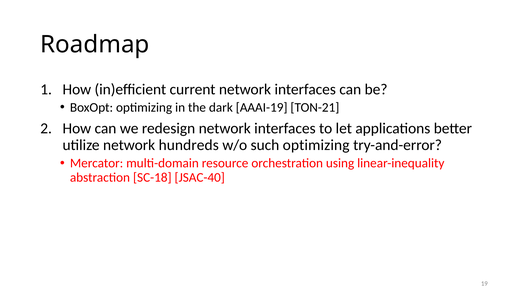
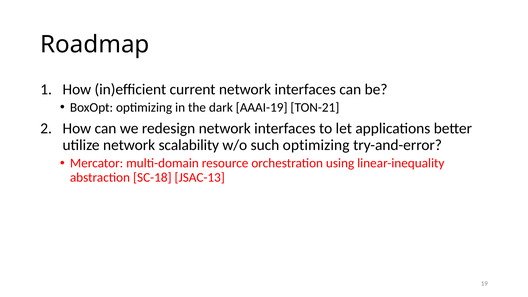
hundreds: hundreds -> scalability (189, 145)
JSAC-40: JSAC-40 -> JSAC-13 (200, 177)
